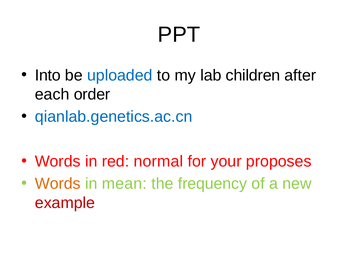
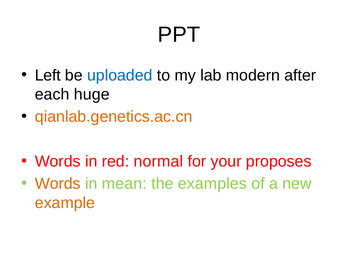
Into: Into -> Left (48, 75)
children: children -> modern (253, 75)
order: order -> huge (92, 94)
qianlab.genetics.ac.cn colour: blue -> orange (114, 116)
frequency: frequency -> examples (212, 183)
example colour: red -> orange (65, 202)
